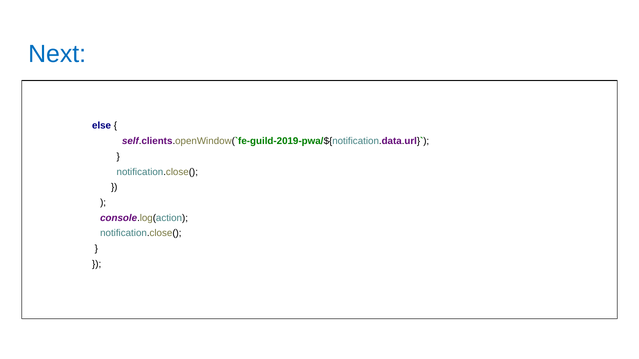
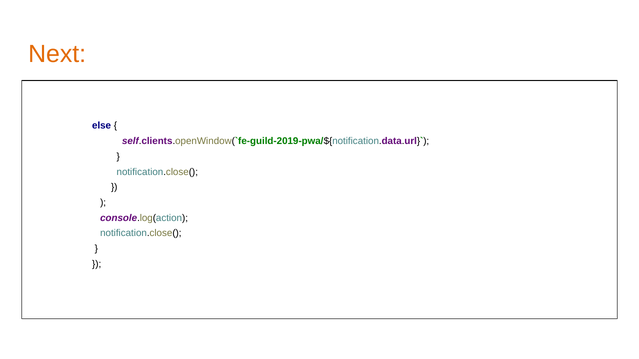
Next colour: blue -> orange (57, 54)
